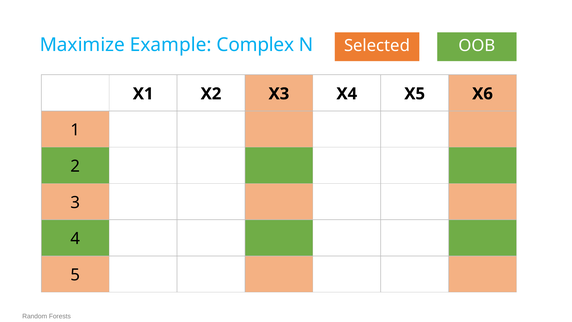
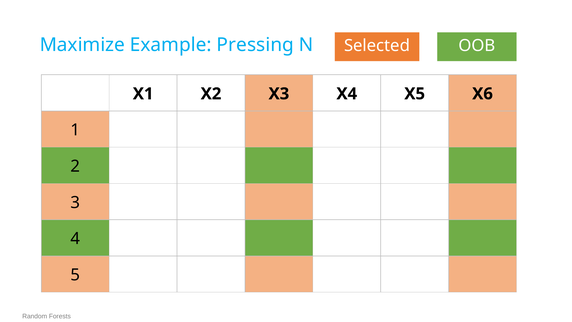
Complex: Complex -> Pressing (255, 45)
